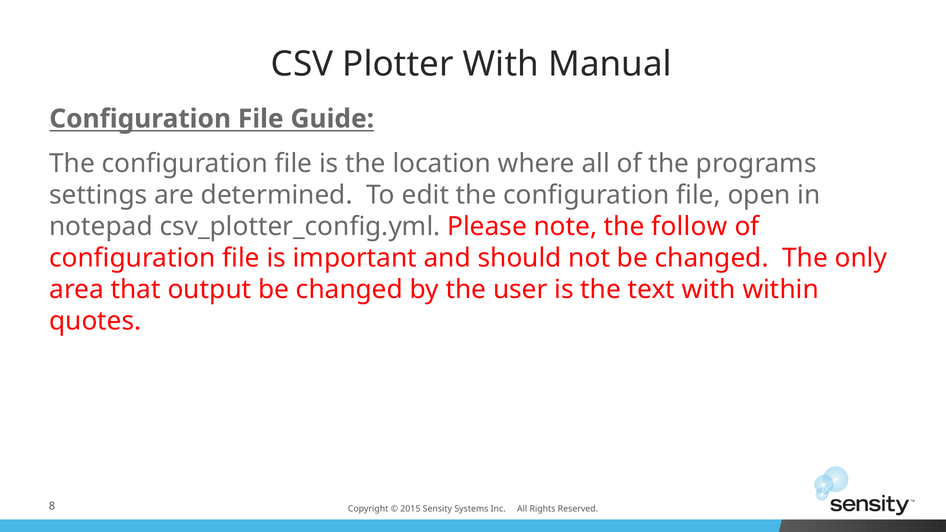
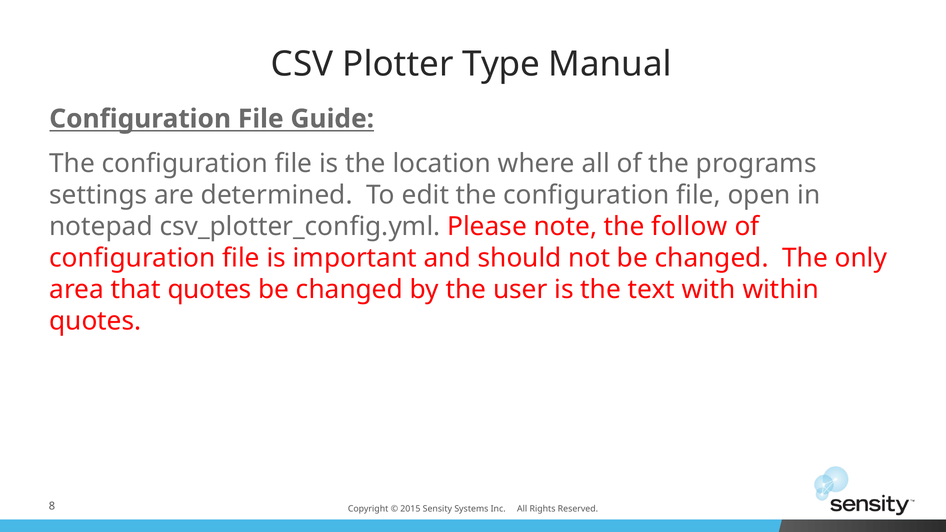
Plotter With: With -> Type (501, 64)
that output: output -> quotes (210, 290)
